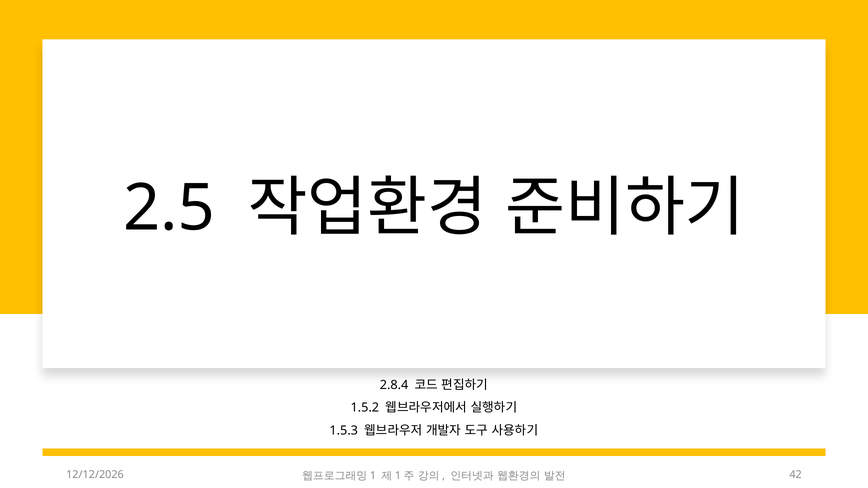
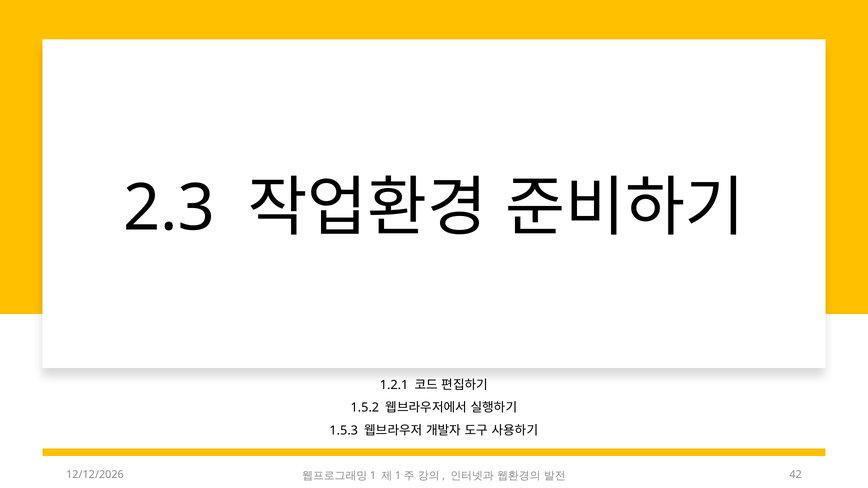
2.5: 2.5 -> 2.3 (169, 208)
2.8.4: 2.8.4 -> 1.2.1 (394, 385)
